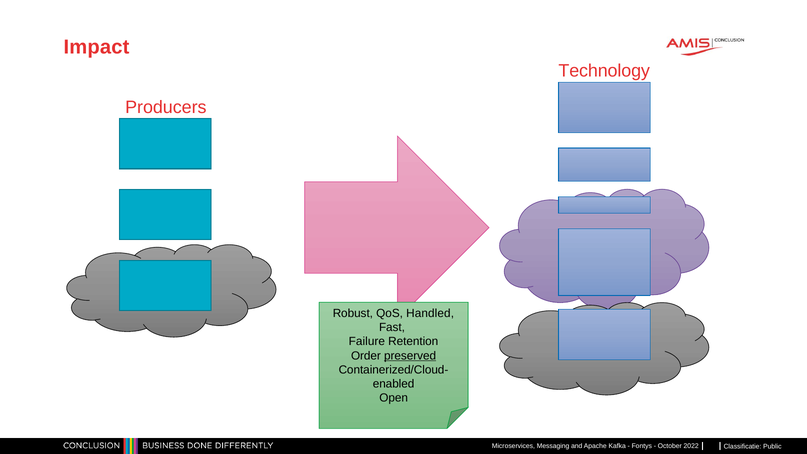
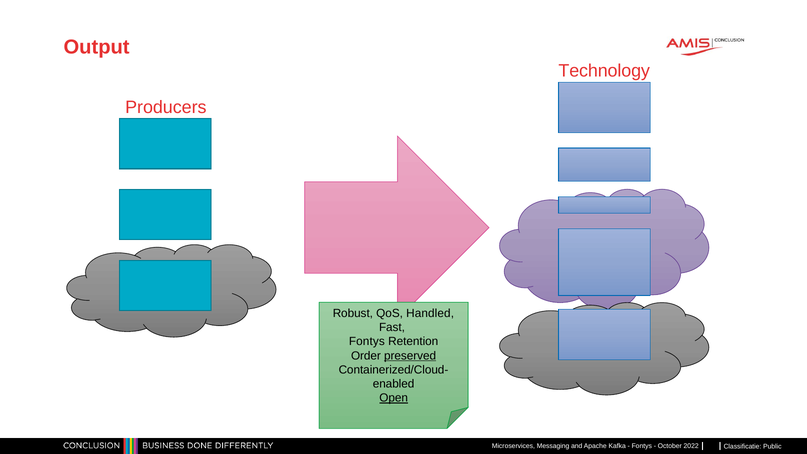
Impact: Impact -> Output (97, 47)
Failure: Failure -> Fontys (367, 342)
Open underline: none -> present (394, 398)
